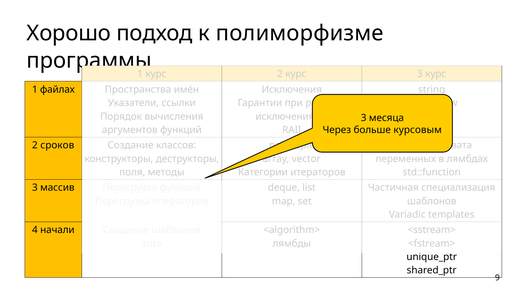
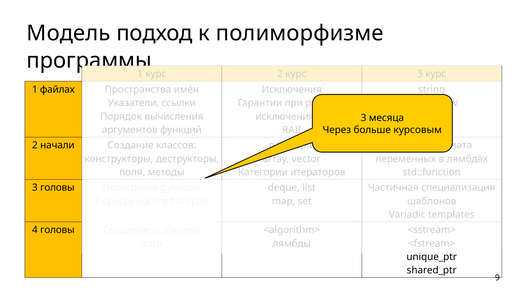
Хорошо: Хорошо -> Модель (69, 33)
сроков: сроков -> начали (57, 145)
3 массив: массив -> головы (57, 188)
4 начали: начали -> головы (57, 230)
